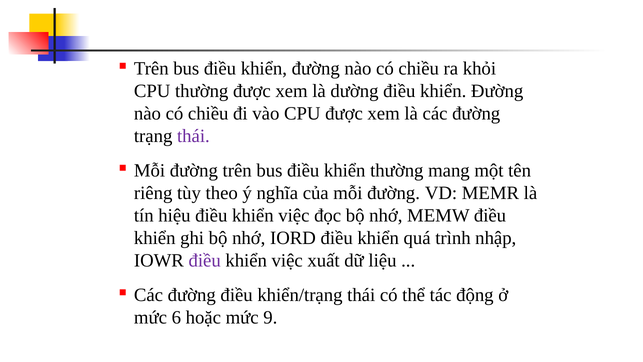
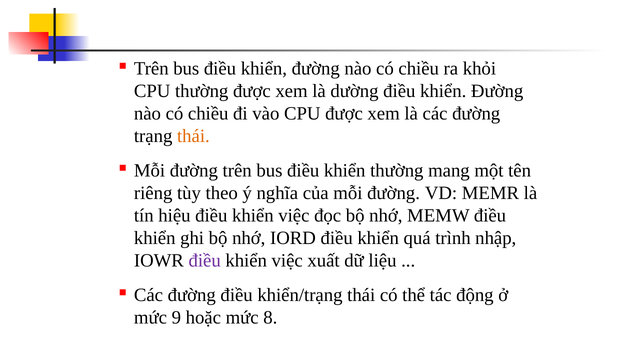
thái colour: purple -> orange (193, 136)
6: 6 -> 9 (176, 317)
9: 9 -> 8 (270, 317)
